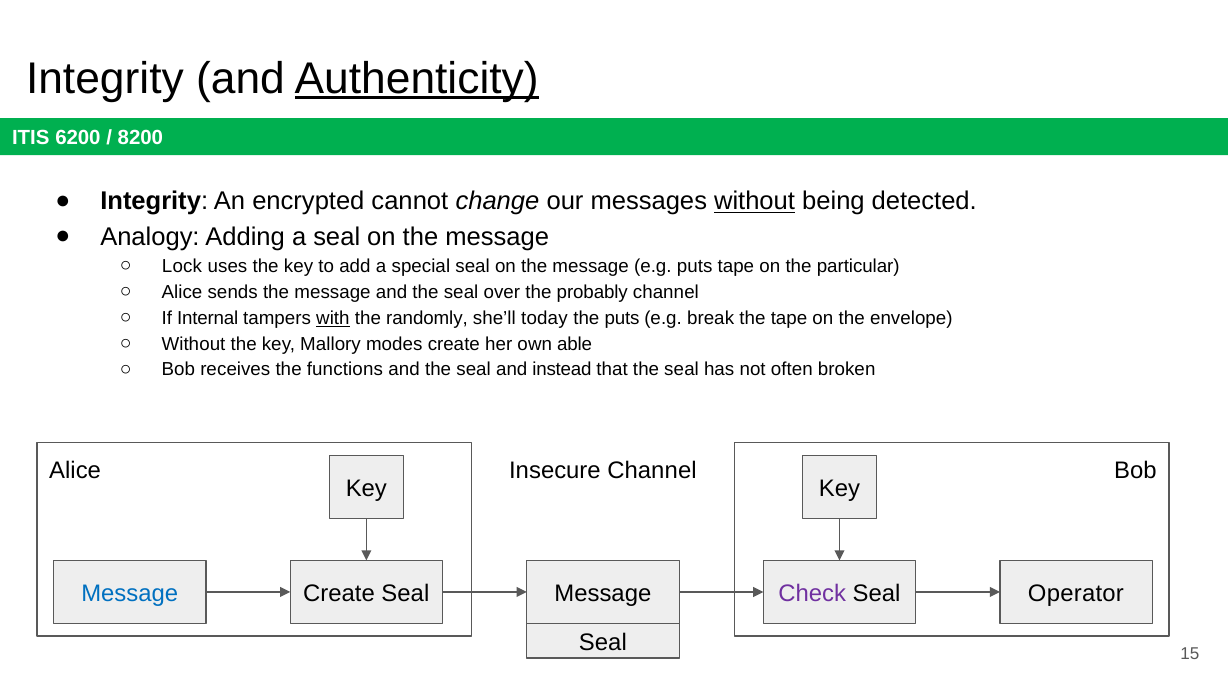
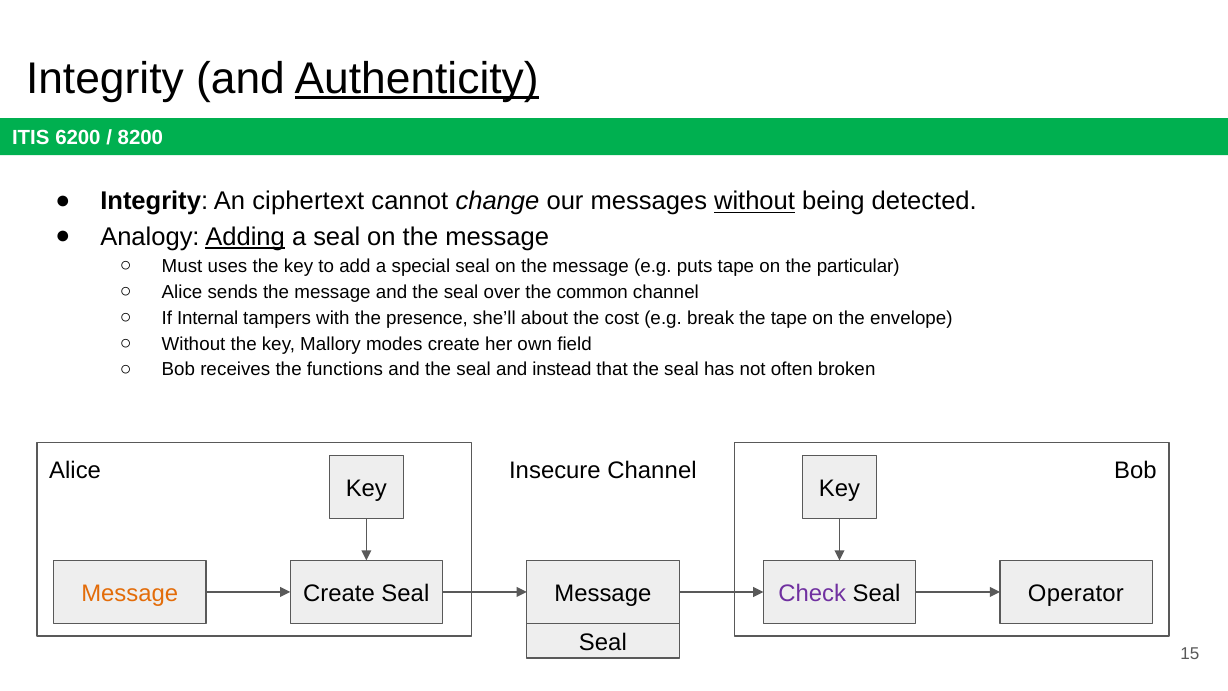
encrypted: encrypted -> ciphertext (308, 201)
Adding underline: none -> present (245, 237)
Lock: Lock -> Must (182, 266)
probably: probably -> common (592, 292)
with underline: present -> none (333, 318)
randomly: randomly -> presence (427, 318)
today: today -> about (544, 318)
the puts: puts -> cost (622, 318)
able: able -> field (575, 344)
Message colour: blue -> orange (130, 593)
